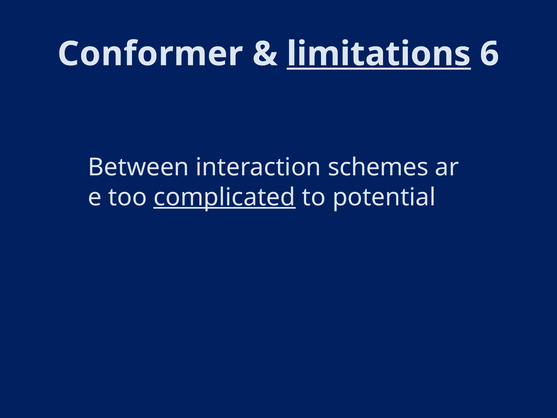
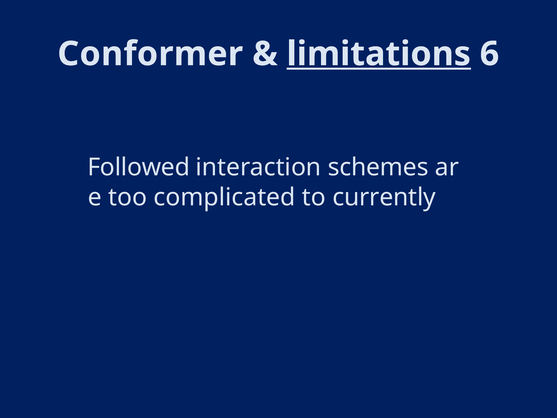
Between: Between -> Followed (139, 167)
complicated underline: present -> none (224, 197)
potential: potential -> currently (384, 197)
